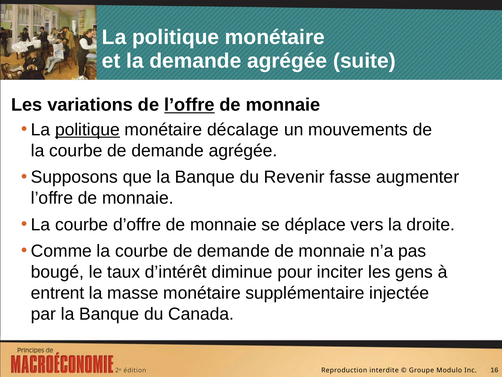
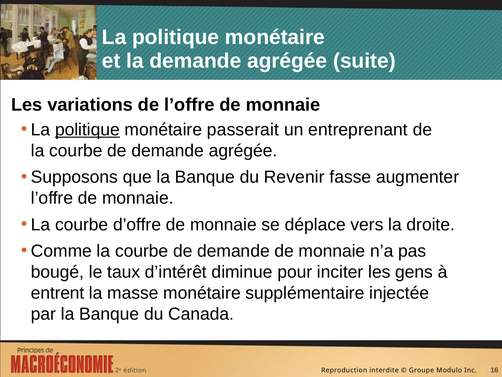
l’offre underline: present -> none (189, 105)
décalage: décalage -> passerait (243, 130)
mouvements: mouvements -> entreprenant (358, 130)
